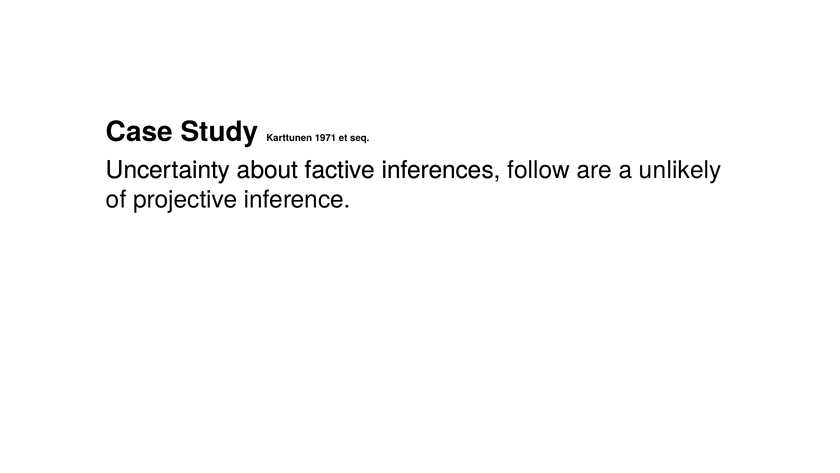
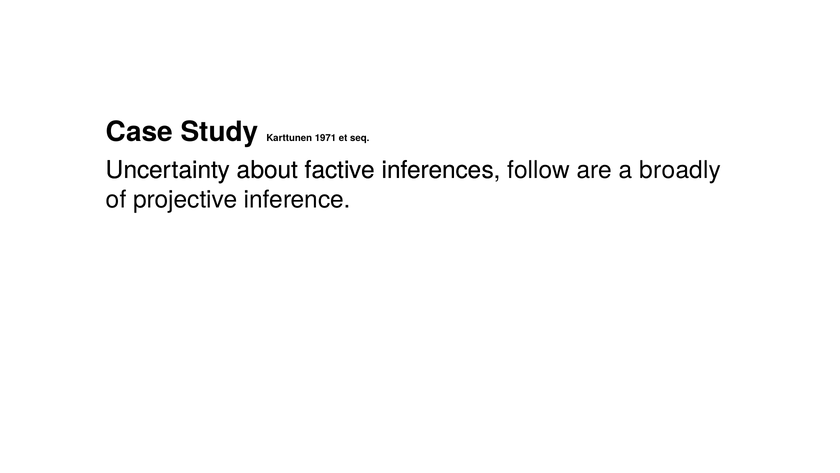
unlikely: unlikely -> broadly (680, 170)
